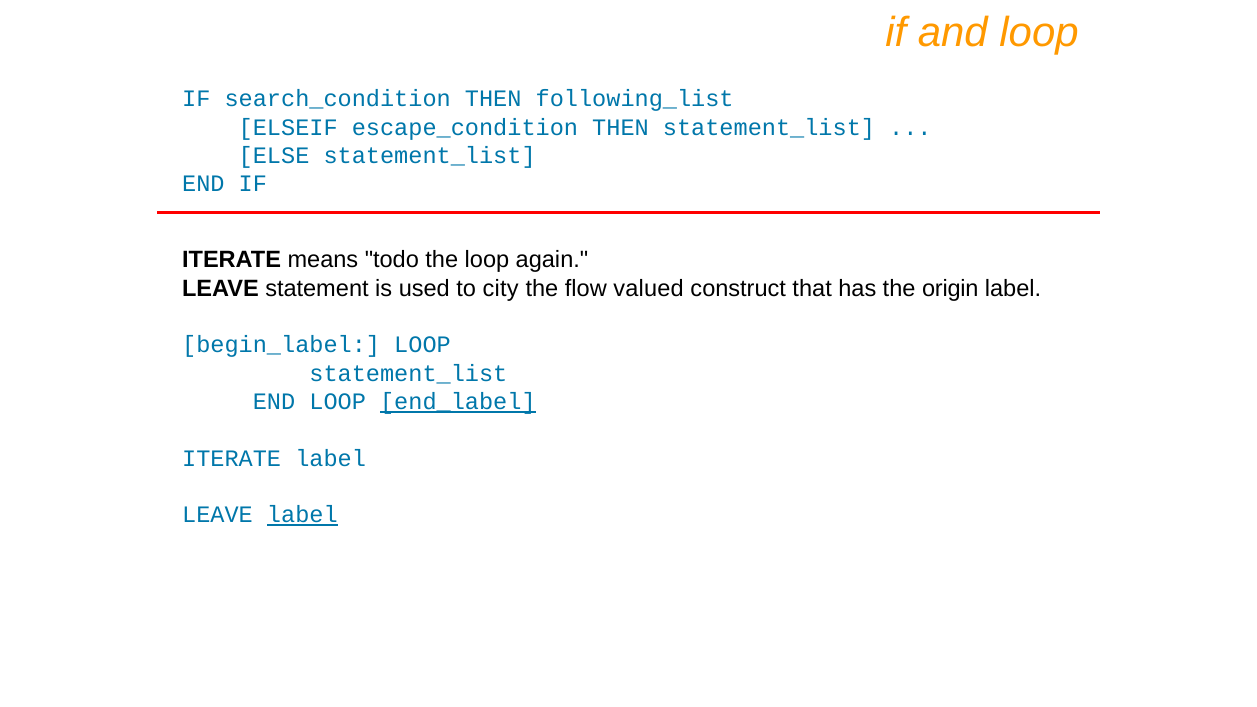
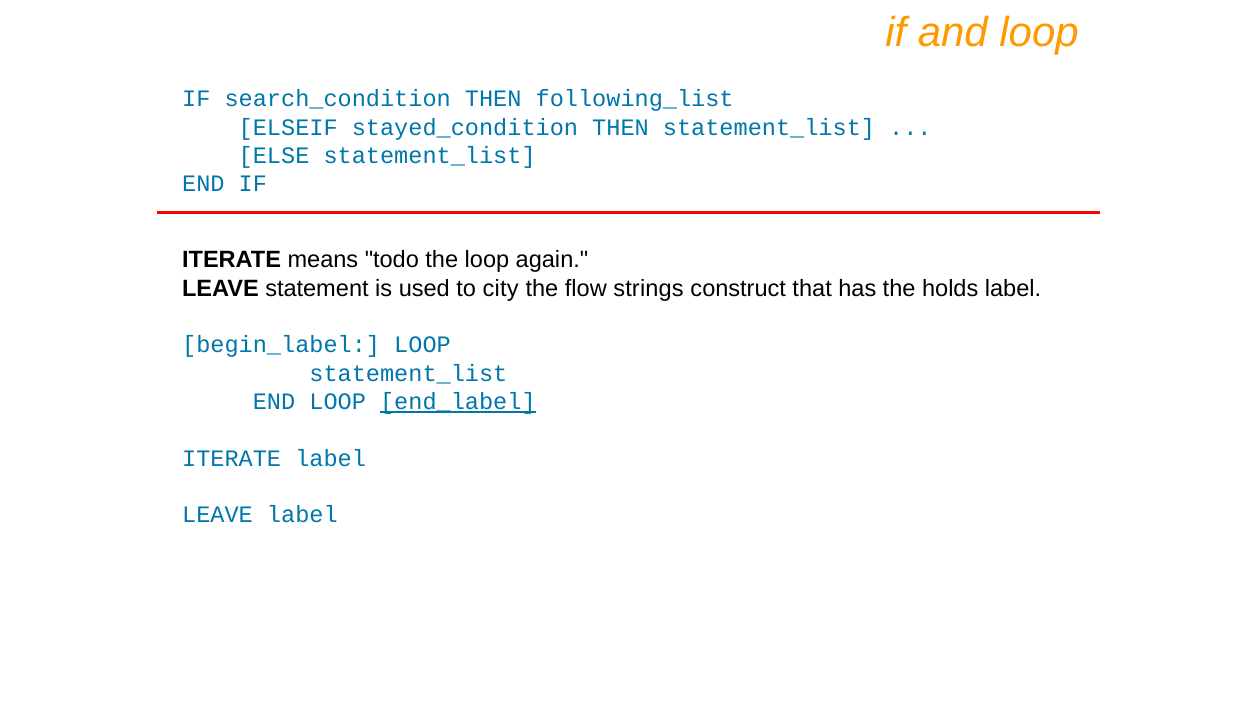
escape_condition: escape_condition -> stayed_condition (465, 127)
valued: valued -> strings (649, 288)
origin: origin -> holds (950, 288)
label underline: present -> none (302, 515)
